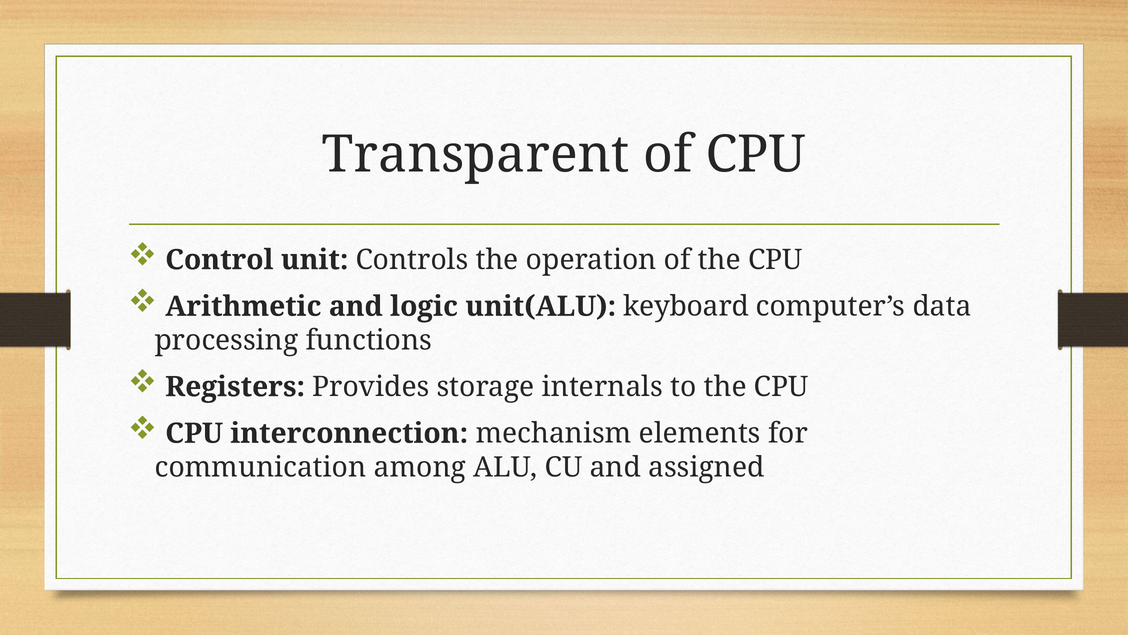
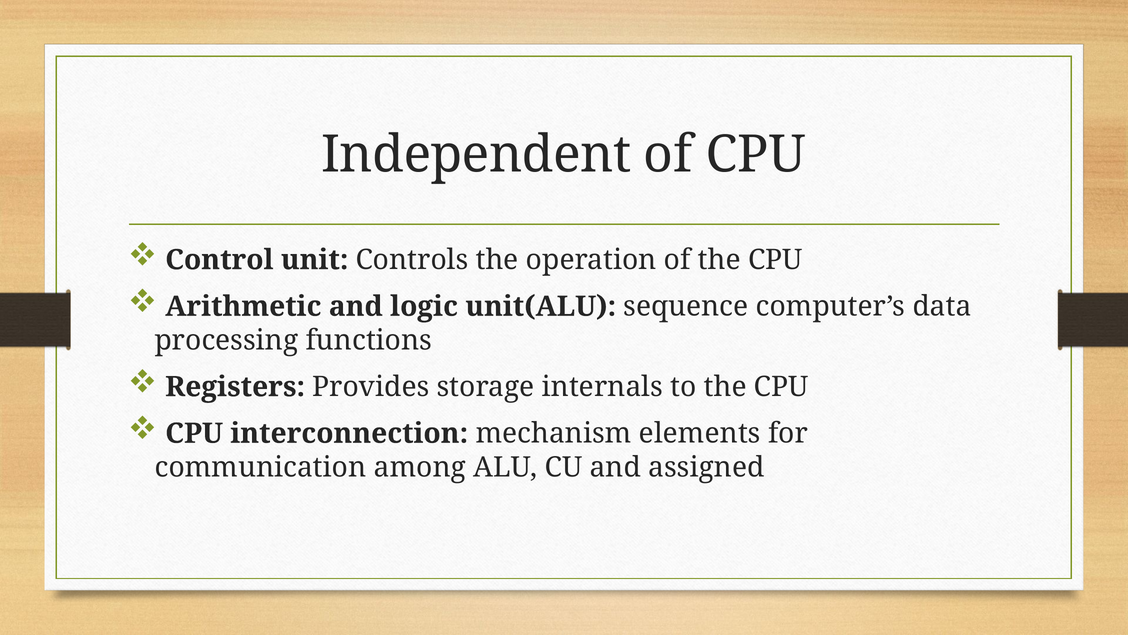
Transparent: Transparent -> Independent (476, 155)
keyboard: keyboard -> sequence (686, 306)
